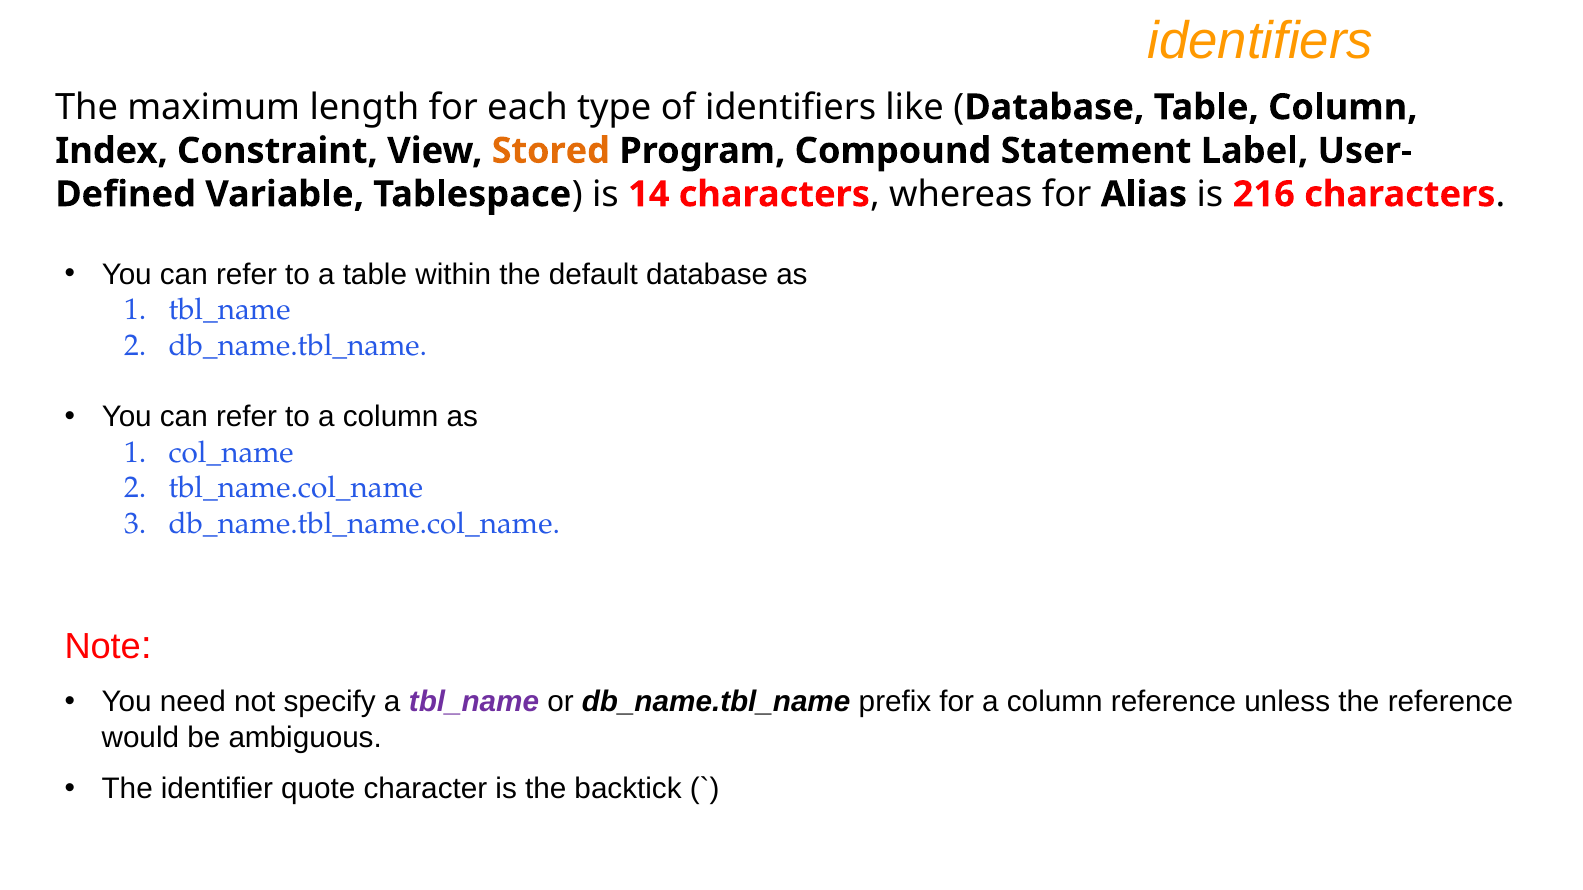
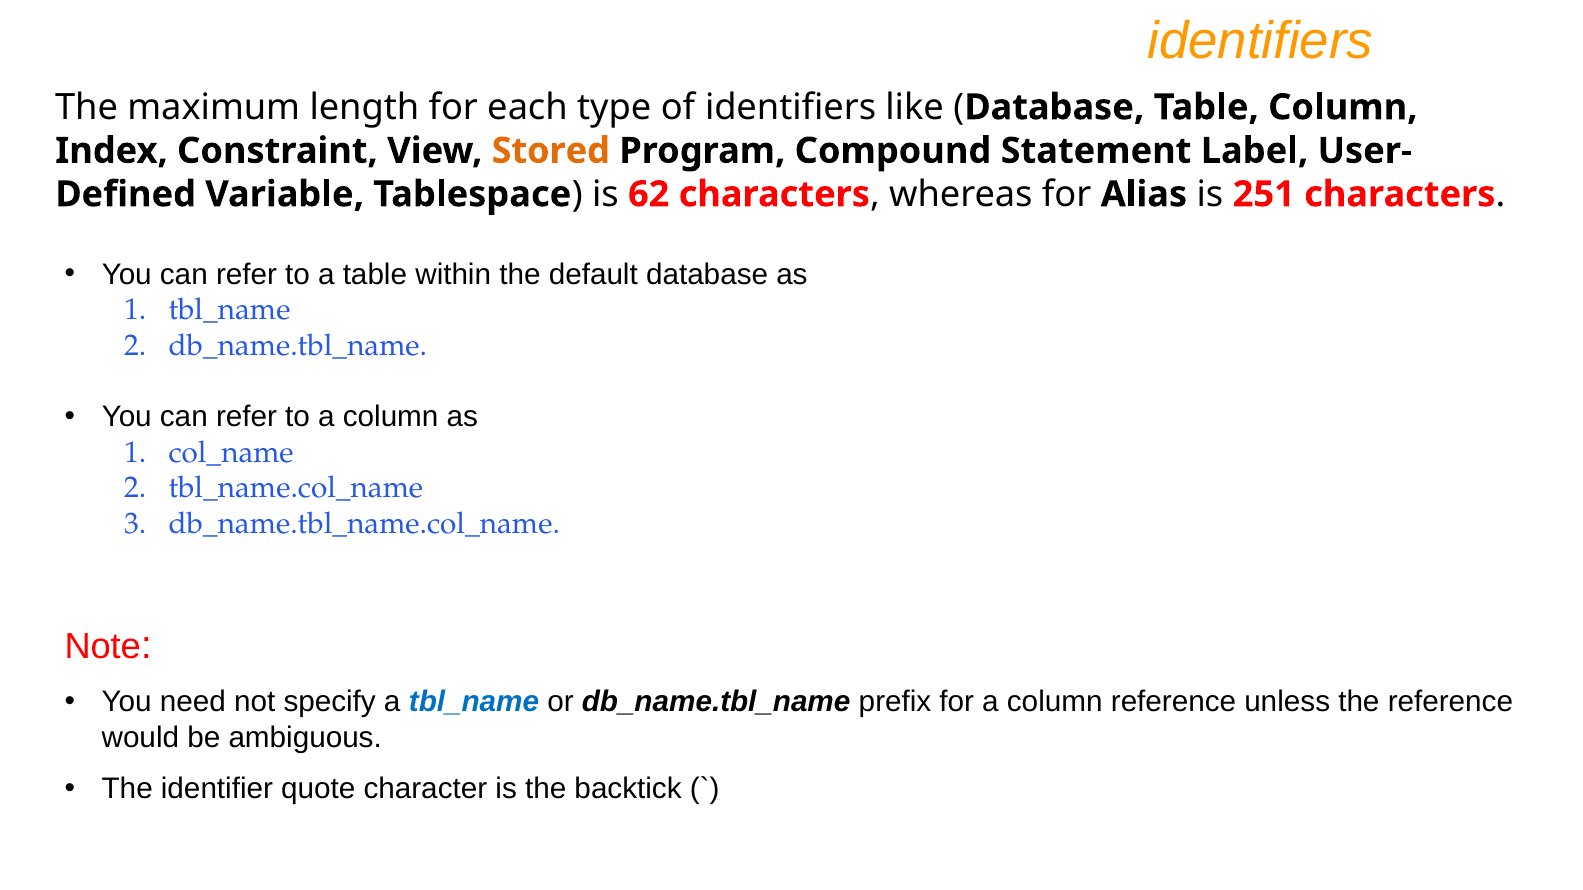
14: 14 -> 62 (649, 194)
216: 216 -> 251 (1264, 194)
tbl_name colour: purple -> blue (474, 702)
